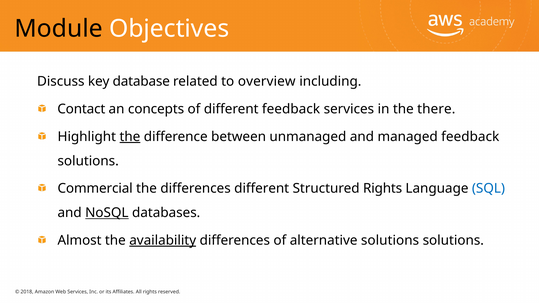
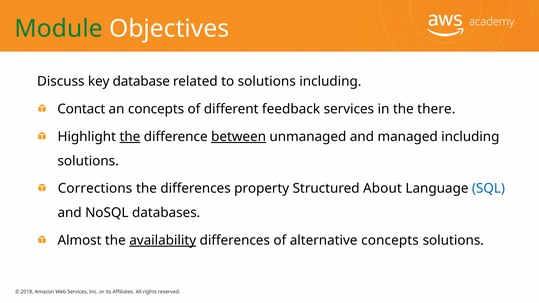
Module colour: black -> green (59, 29)
to overview: overview -> solutions (267, 82)
between underline: none -> present (239, 137)
managed feedback: feedback -> including (470, 137)
Commercial: Commercial -> Corrections (95, 189)
differences different: different -> property (262, 189)
Structured Rights: Rights -> About (382, 189)
NoSQL underline: present -> none (107, 213)
alternative solutions: solutions -> concepts (390, 241)
